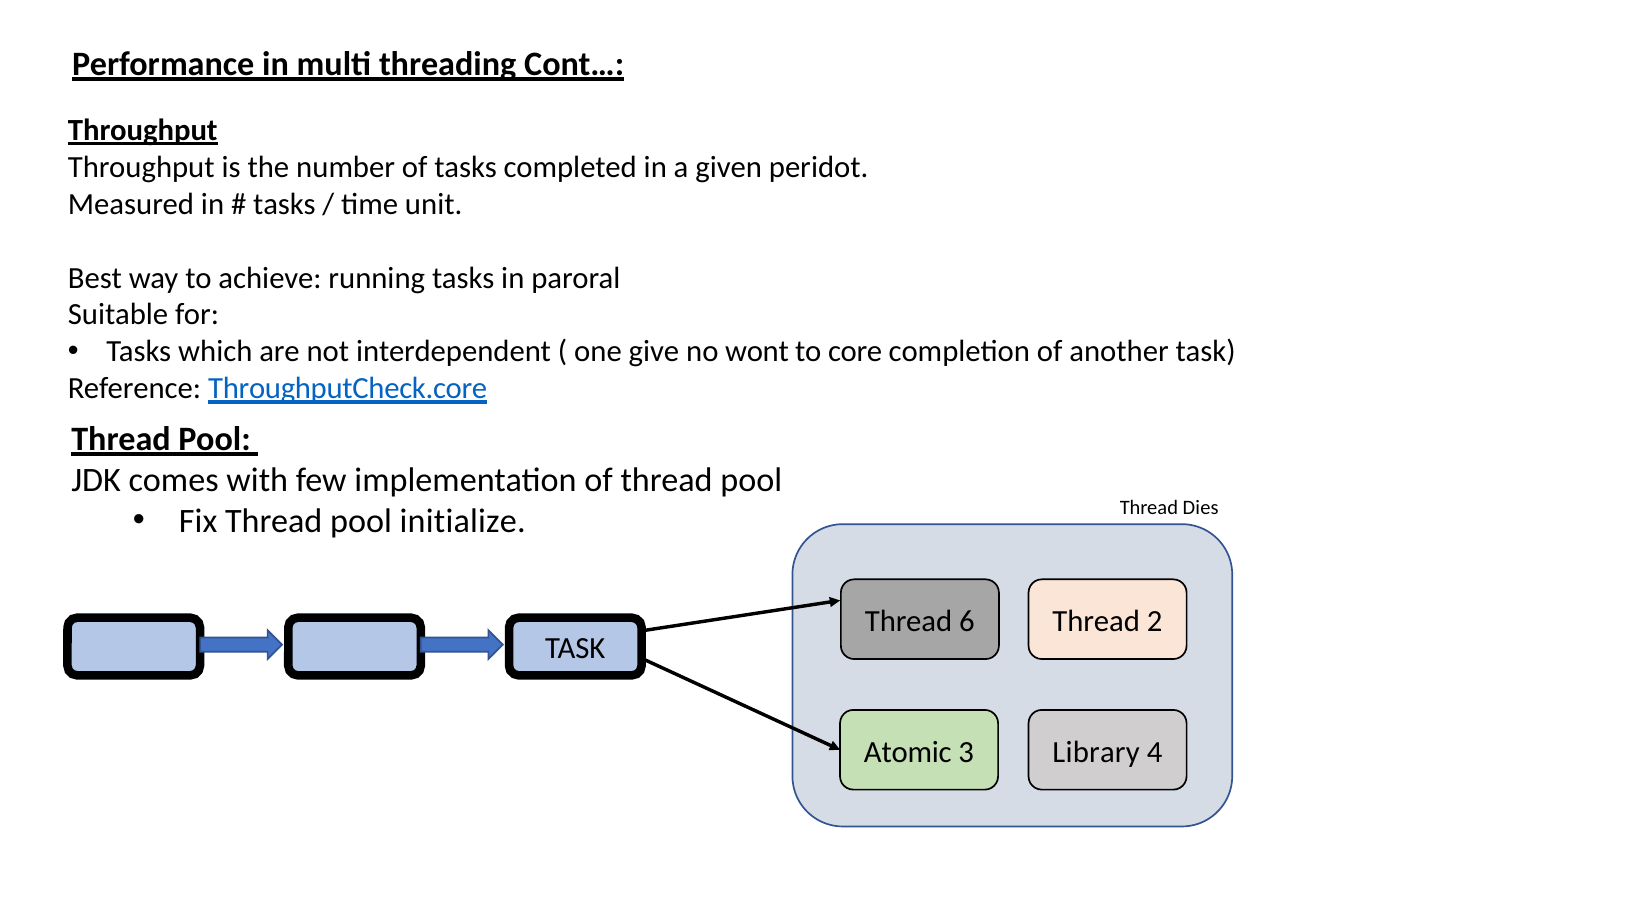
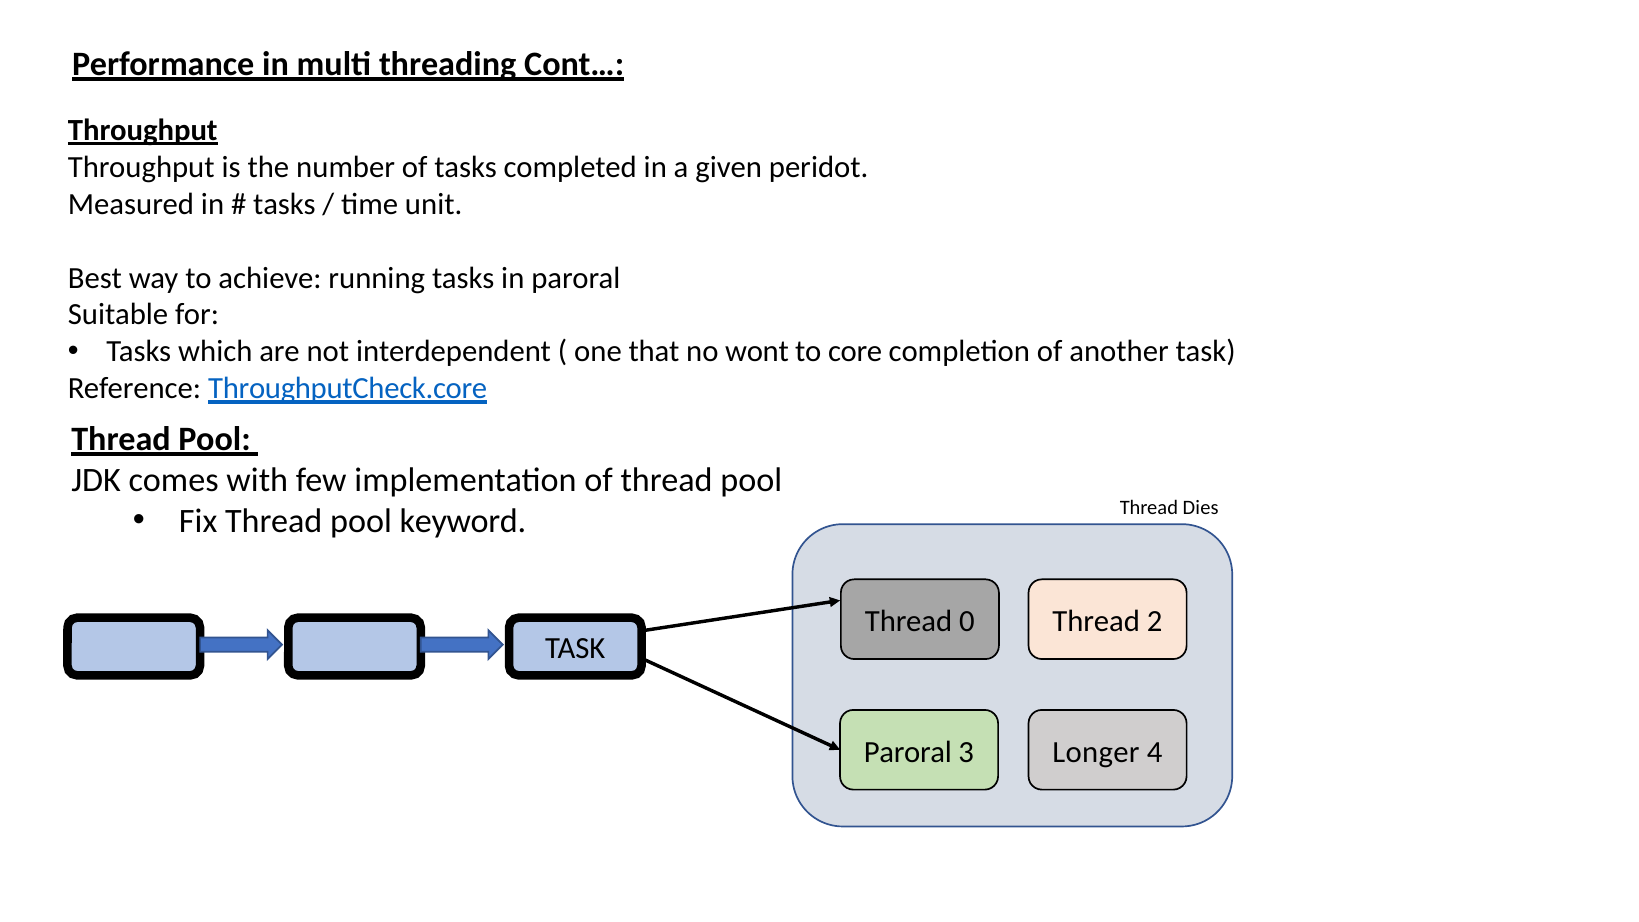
give: give -> that (654, 352)
initialize: initialize -> keyword (463, 521)
6: 6 -> 0 (967, 621)
Atomic: Atomic -> Paroral (908, 752)
Library: Library -> Longer (1096, 752)
